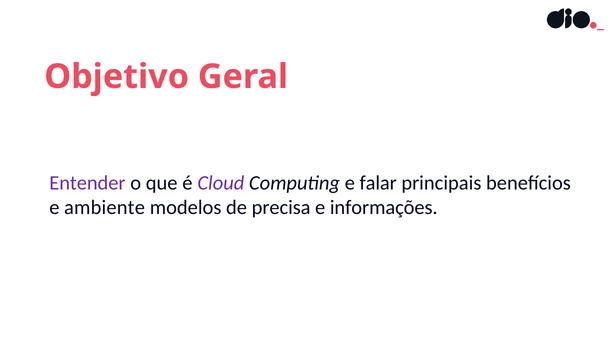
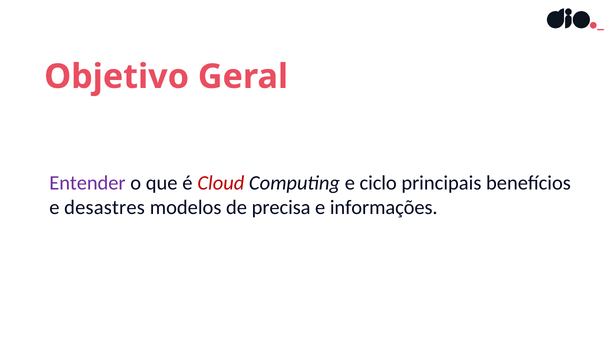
Cloud colour: purple -> red (221, 183)
falar: falar -> ciclo (378, 183)
ambiente: ambiente -> desastres (105, 208)
